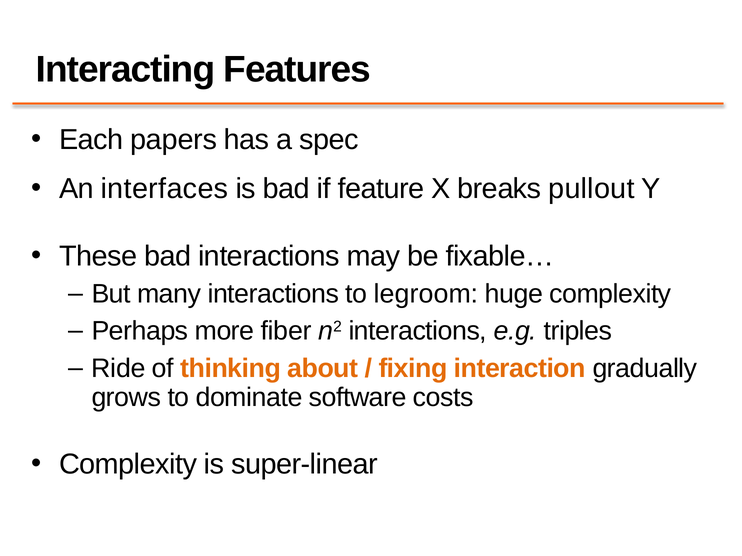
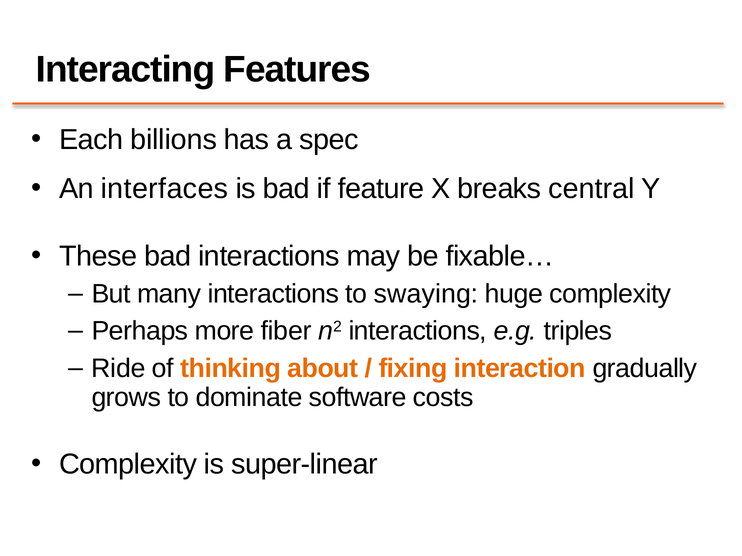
papers: papers -> billions (174, 140)
pullout: pullout -> central (592, 189)
legroom: legroom -> swaying (426, 294)
